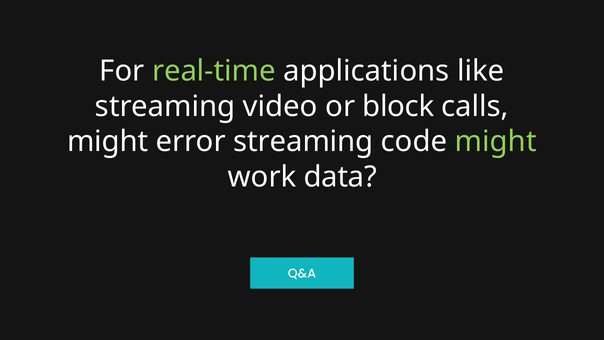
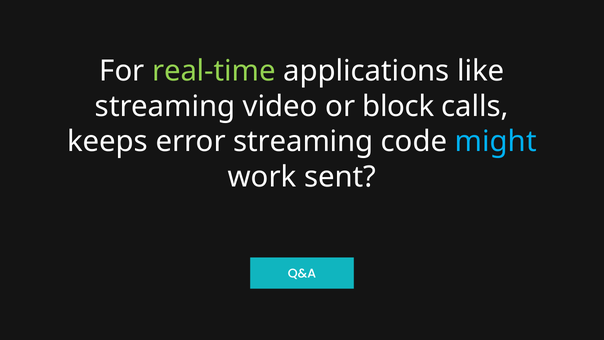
might: might -> keeps (107, 142)
might colour: light green -> light blue (496, 142)
data: data -> sent (340, 177)
